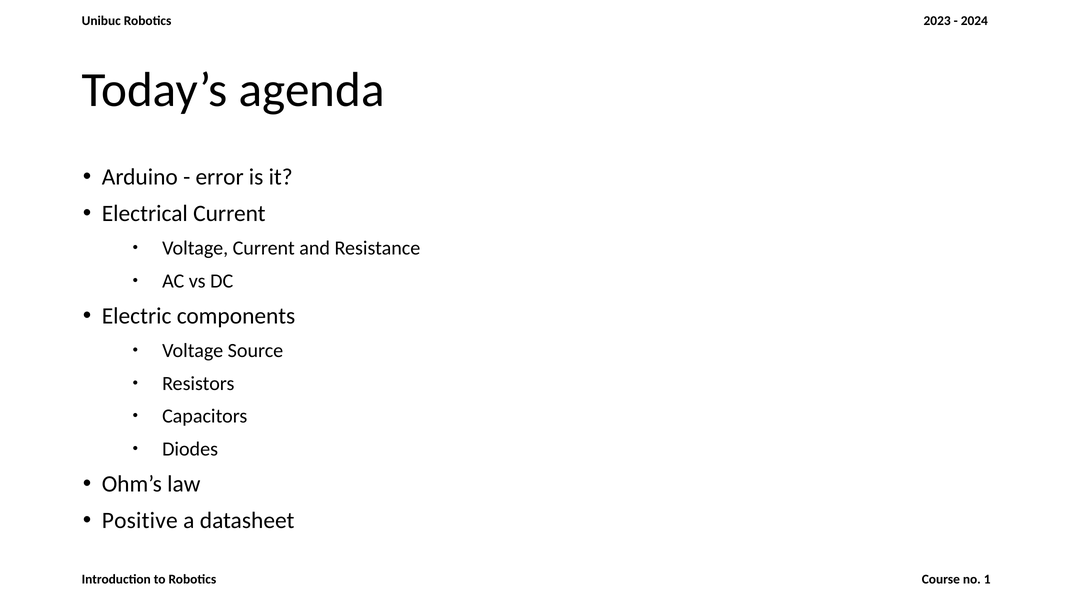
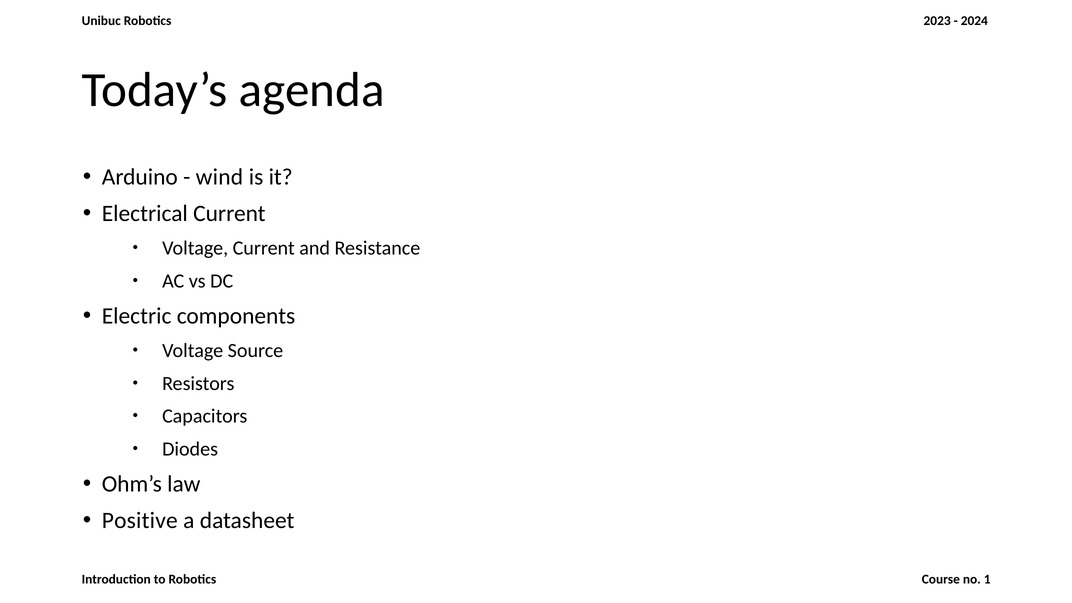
error: error -> wind (219, 177)
